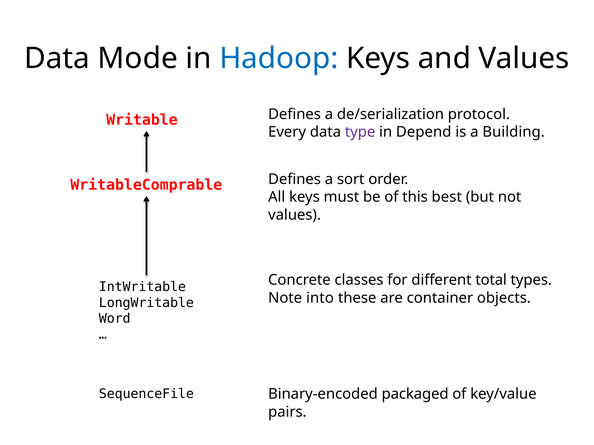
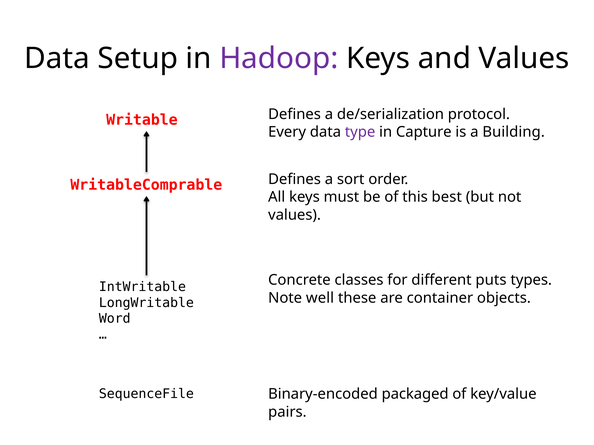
Mode: Mode -> Setup (138, 58)
Hadoop colour: blue -> purple (279, 58)
Depend: Depend -> Capture (424, 132)
total: total -> puts (491, 280)
into: into -> well (320, 298)
